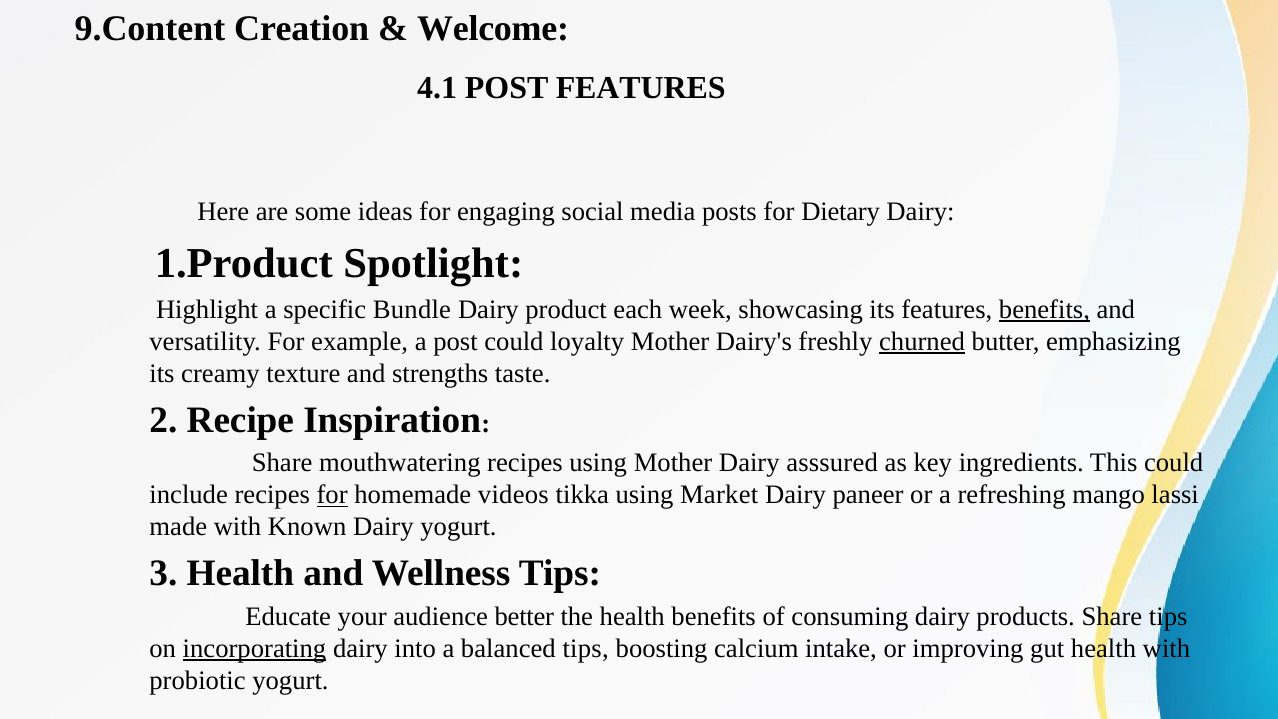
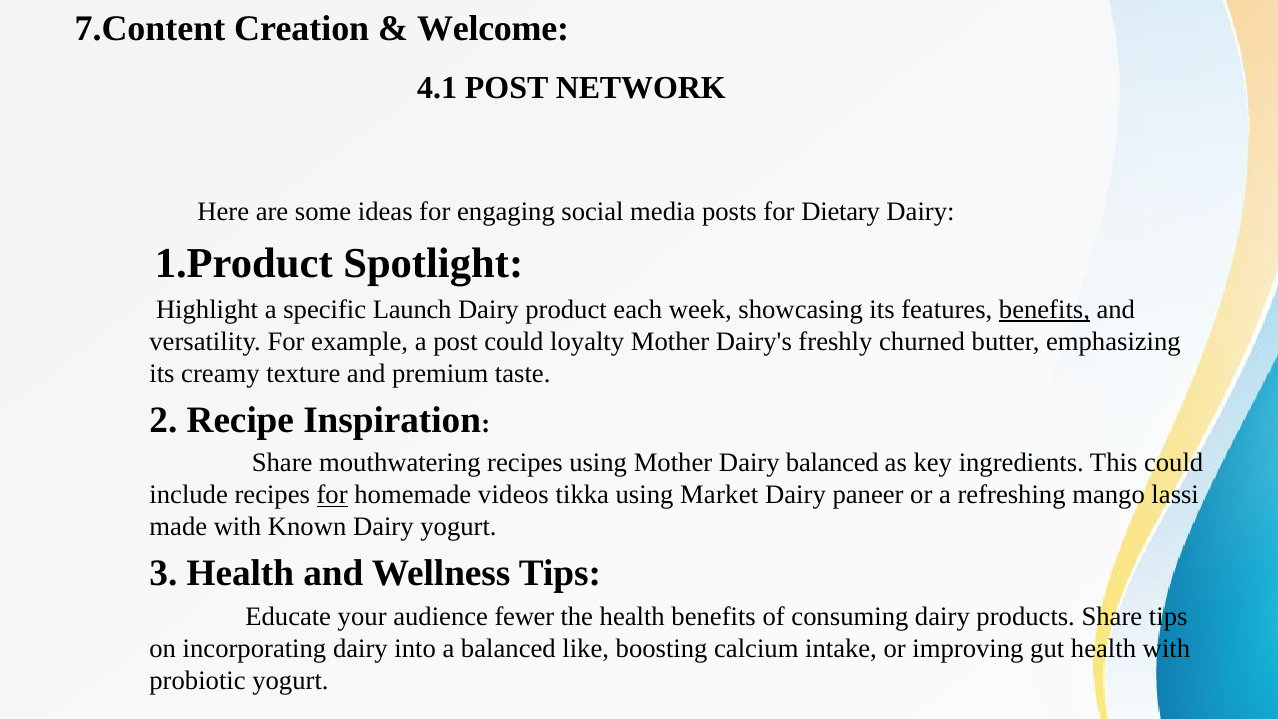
9.Content: 9.Content -> 7.Content (150, 29)
POST FEATURES: FEATURES -> NETWORK (641, 88)
Bundle: Bundle -> Launch (412, 309)
churned underline: present -> none (922, 341)
strengths: strengths -> premium (440, 373)
Dairy asssured: asssured -> balanced (832, 463)
better: better -> fewer (524, 616)
incorporating underline: present -> none (254, 648)
balanced tips: tips -> like (586, 648)
